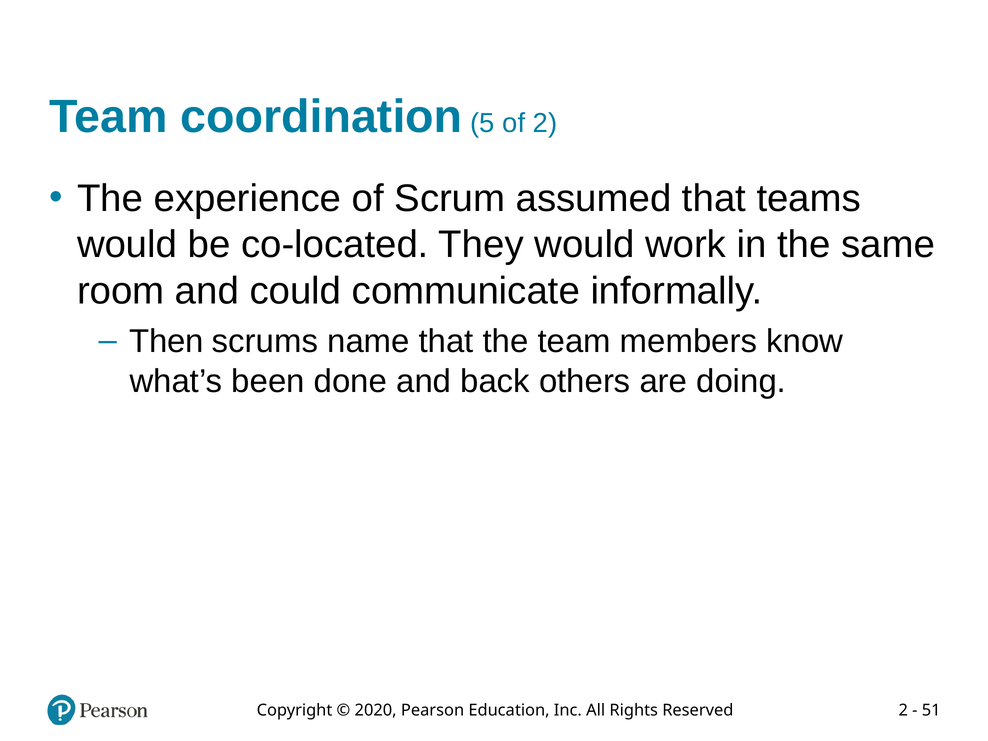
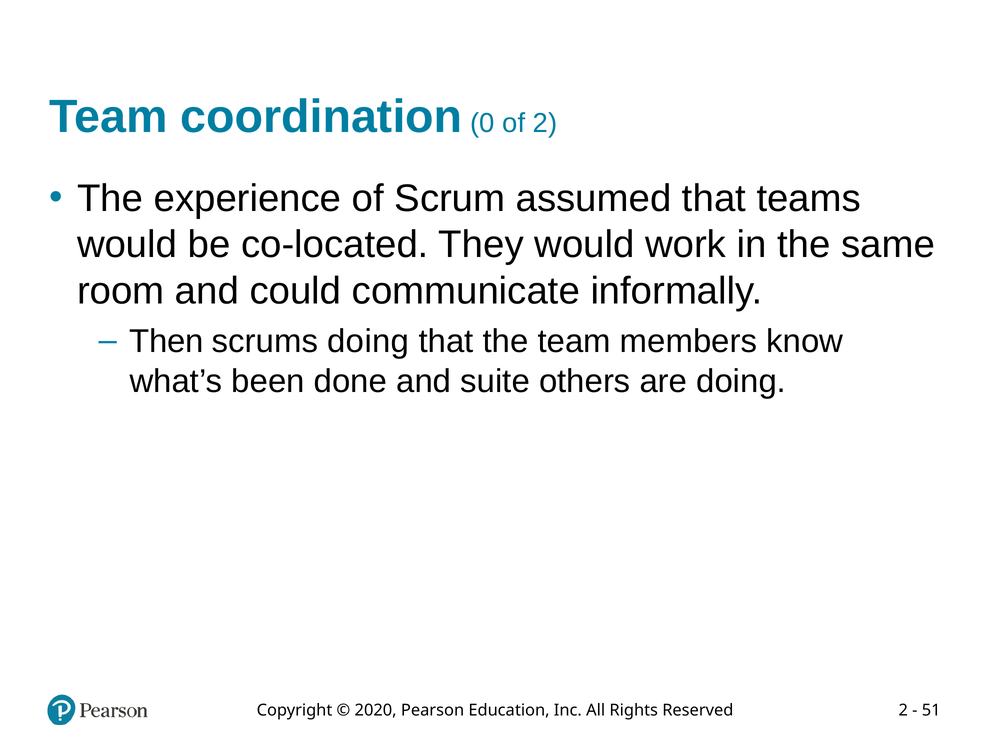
5: 5 -> 0 (482, 123)
scrums name: name -> doing (368, 342)
back: back -> suite (495, 381)
